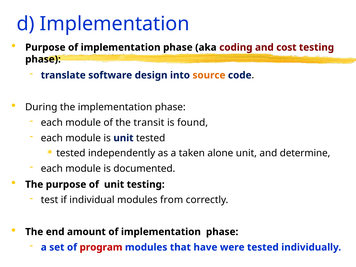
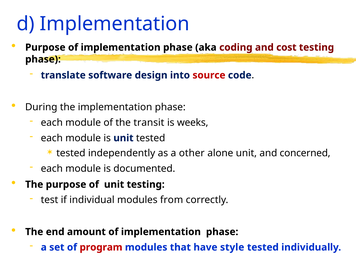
source colour: orange -> red (209, 75)
found: found -> weeks (193, 123)
taken: taken -> other (192, 153)
determine: determine -> concerned (305, 153)
were: were -> style (232, 247)
